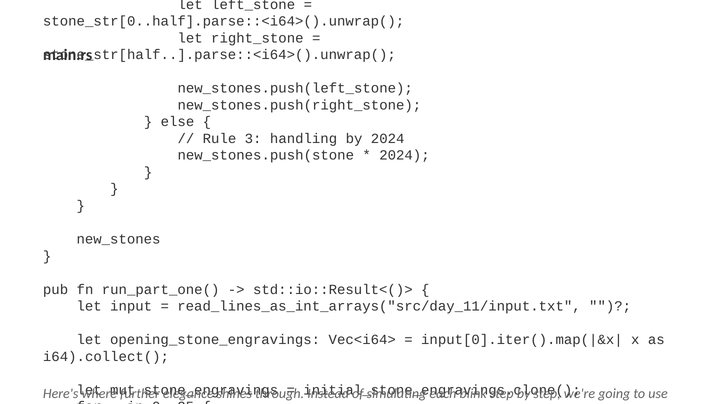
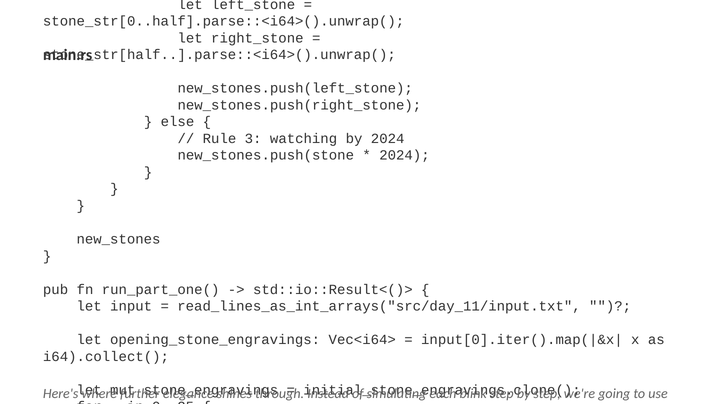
handling: handling -> watching (304, 139)
